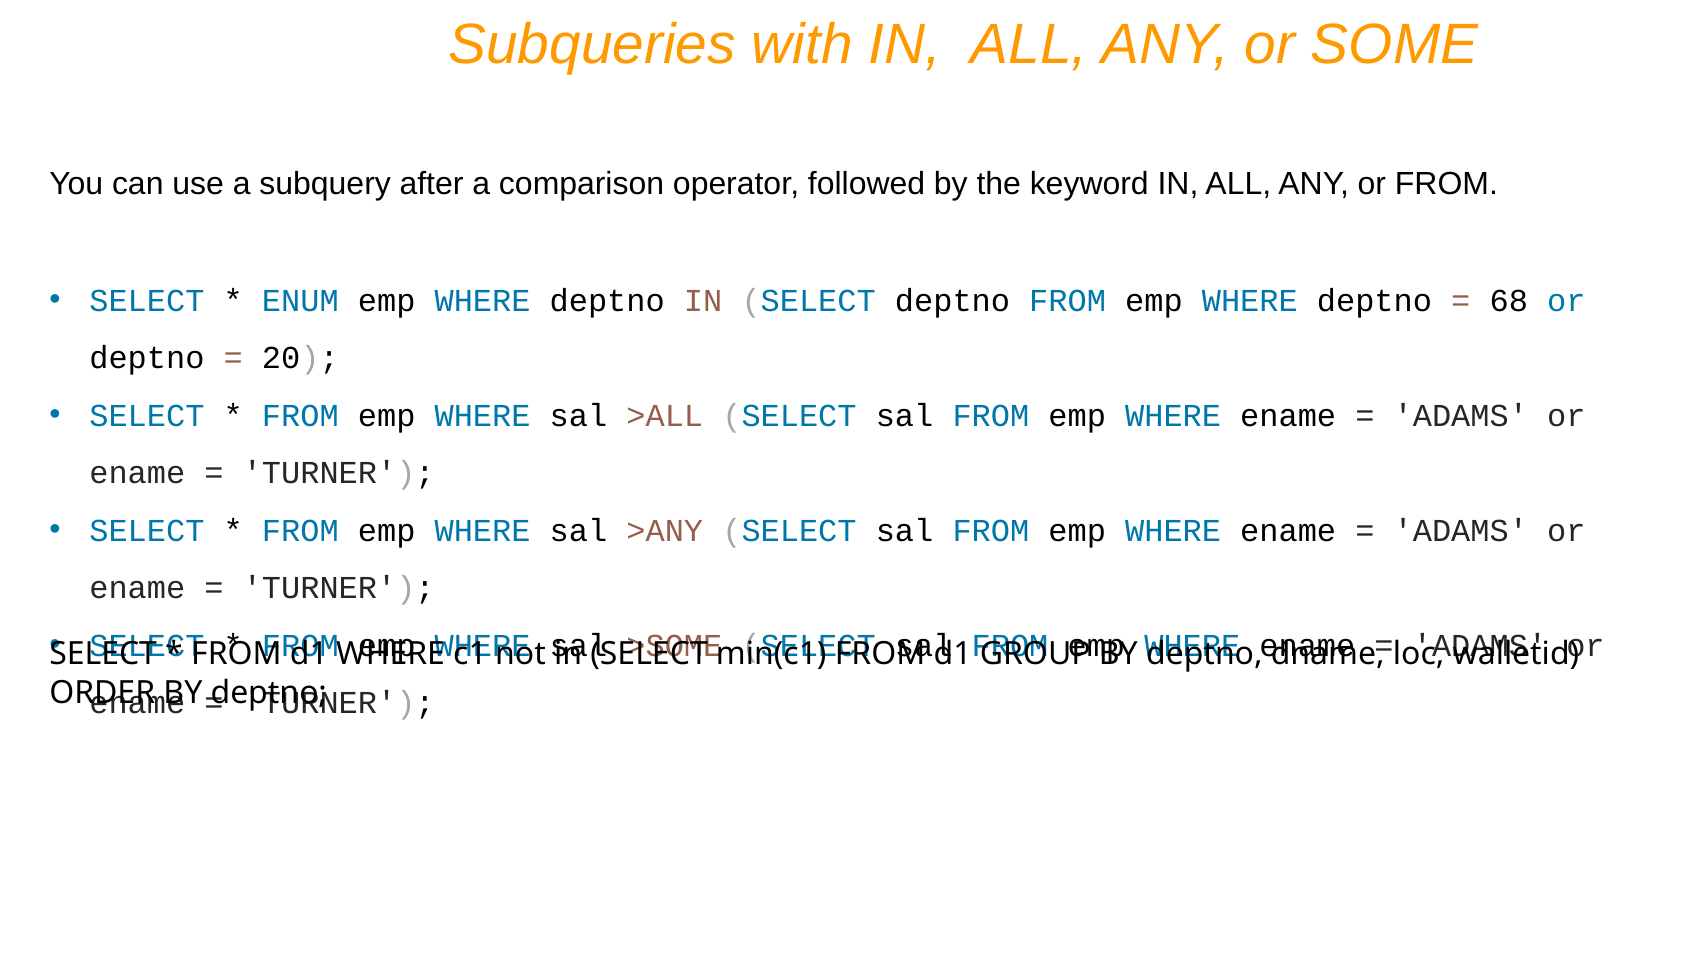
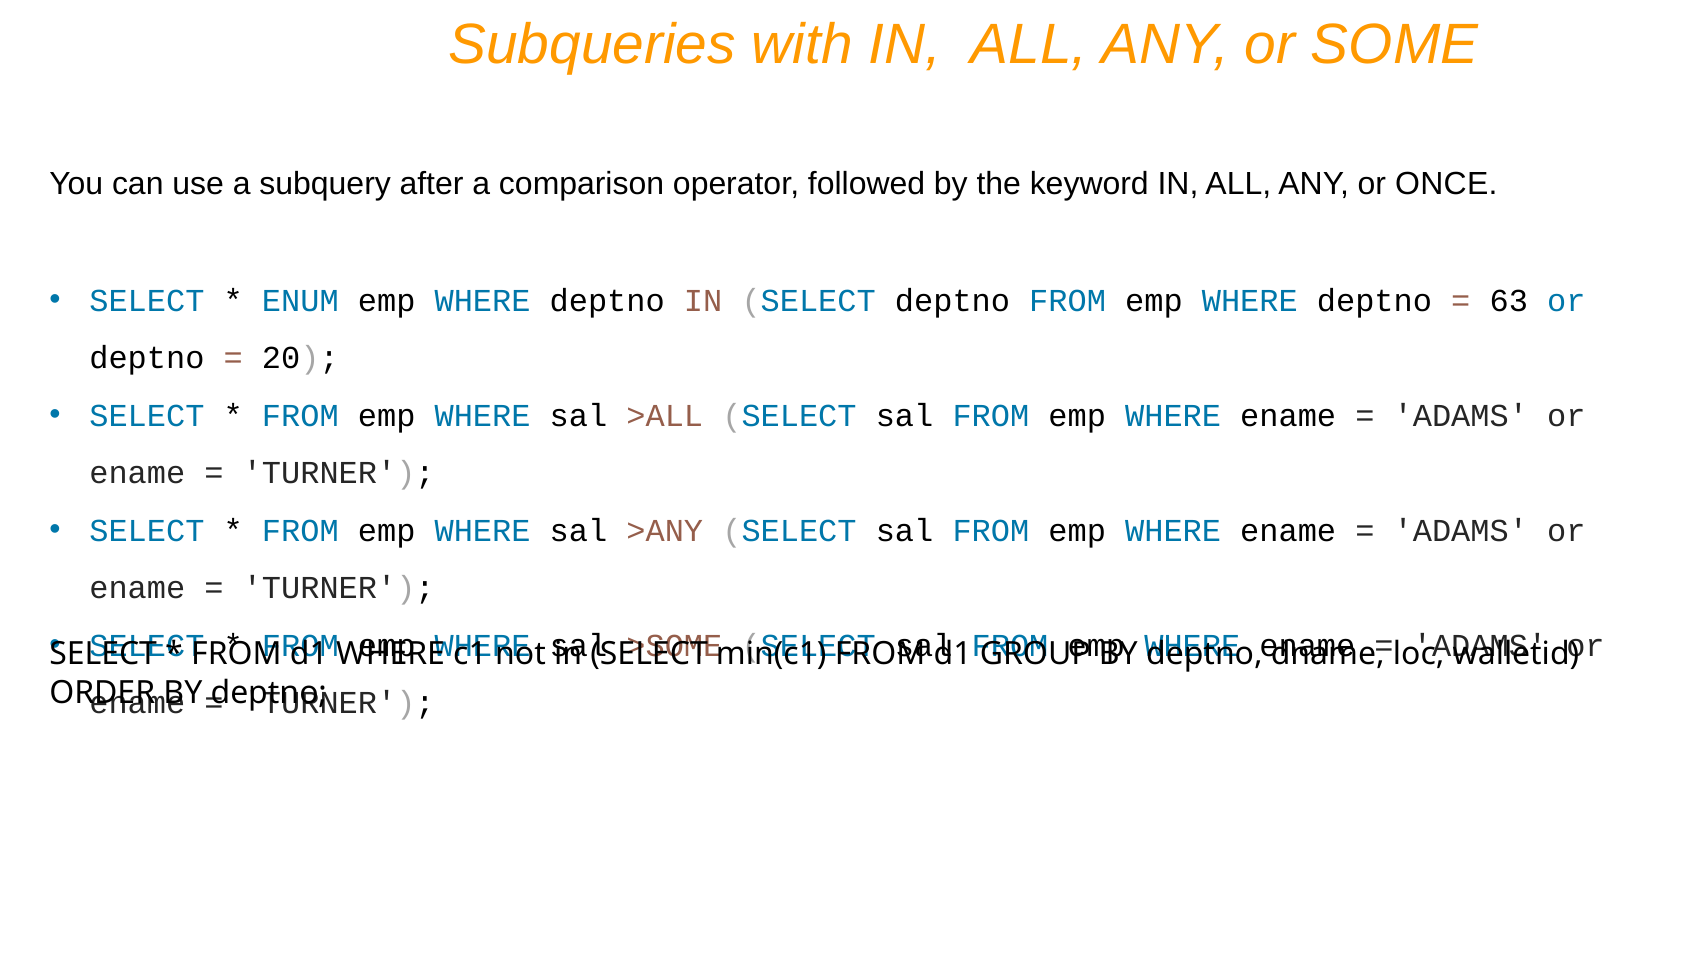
or FROM: FROM -> ONCE (1446, 184)
68: 68 -> 63 (1509, 300)
